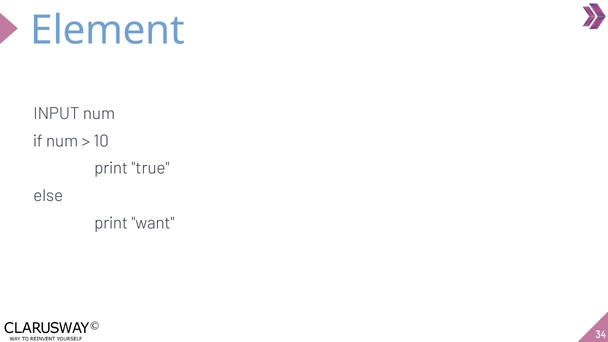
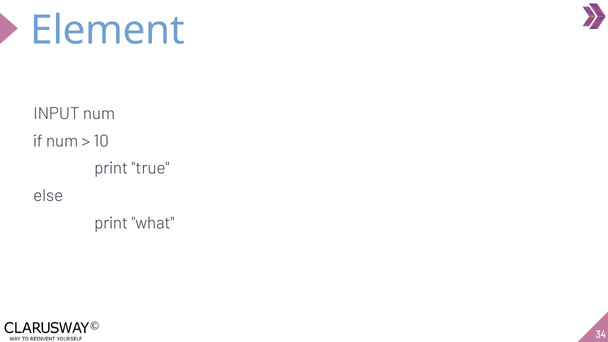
want: want -> what (153, 223)
